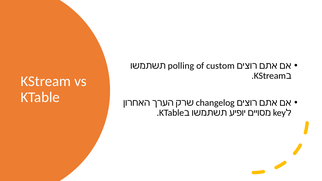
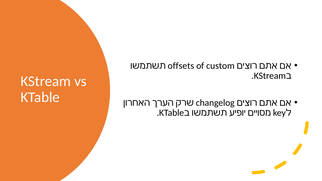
polling: polling -> offsets (181, 66)
